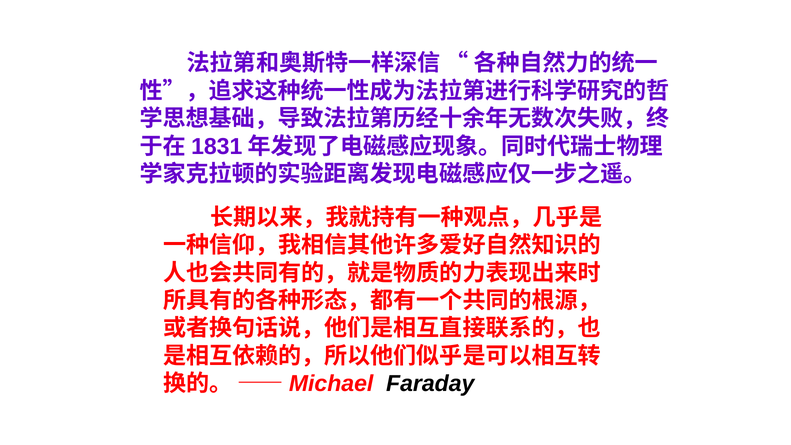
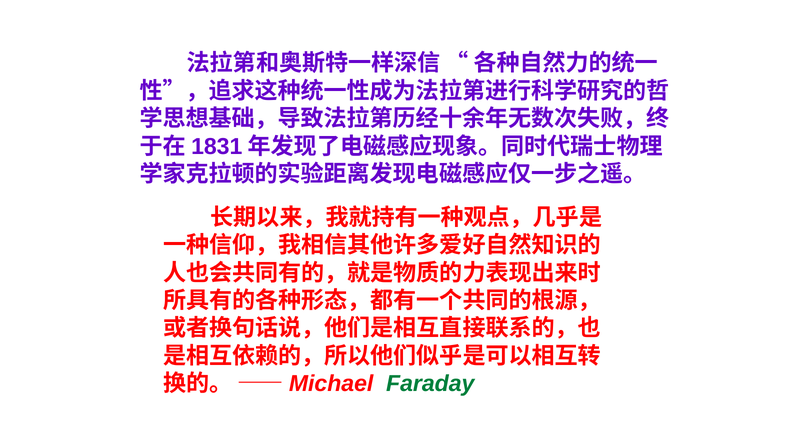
Faraday colour: black -> green (430, 384)
